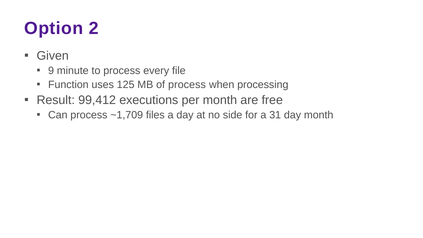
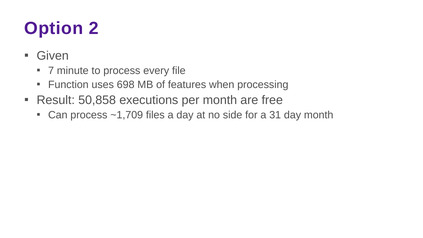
9: 9 -> 7 (51, 71)
125: 125 -> 698 (126, 85)
of process: process -> features (187, 85)
99,412: 99,412 -> 50,858 (97, 100)
